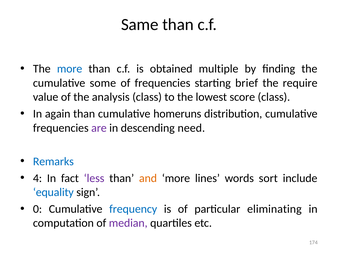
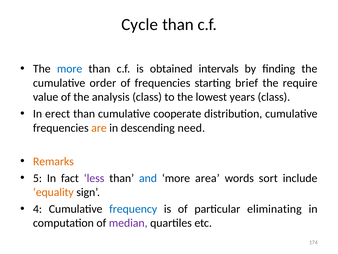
Same: Same -> Cycle (140, 25)
multiple: multiple -> intervals (219, 69)
some: some -> order (103, 83)
score: score -> years (242, 97)
again: again -> erect (58, 114)
homeruns: homeruns -> cooperate (177, 114)
are colour: purple -> orange (99, 128)
Remarks colour: blue -> orange (53, 161)
4: 4 -> 5 (37, 178)
and colour: orange -> blue (148, 178)
lines: lines -> area (207, 178)
equality colour: blue -> orange (53, 192)
0: 0 -> 4 (37, 209)
